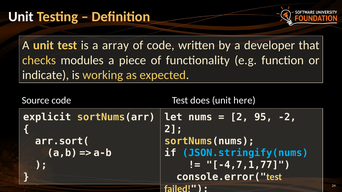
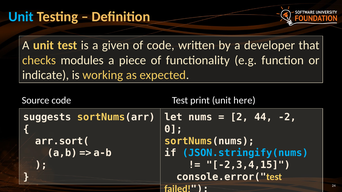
Unit colour: white -> light blue (21, 17)
array: array -> given (116, 45)
does: does -> print (200, 101)
explicit: explicit -> suggests (47, 117)
95: 95 -> 44 (263, 117)
2: 2 -> 0 (173, 129)
-4,7,1,77: -4,7,1,77 -> -2,3,4,15 (248, 165)
